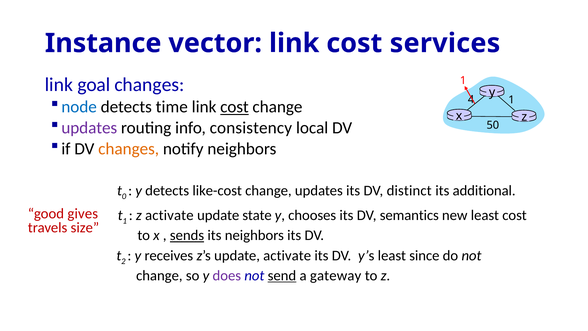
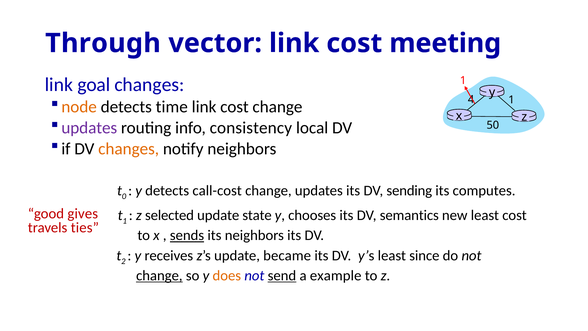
Instance: Instance -> Through (103, 43)
services: services -> meeting (445, 43)
node colour: blue -> orange (79, 107)
cost underline: present -> none (234, 107)
like-cost: like-cost -> call-cost (217, 191)
distinct: distinct -> sending (409, 191)
additional: additional -> computes (484, 191)
z activate: activate -> selected (169, 215)
size: size -> ties (85, 227)
update activate: activate -> became (287, 255)
change underline: none -> present (159, 275)
does colour: purple -> orange (227, 275)
gateway: gateway -> example (336, 275)
